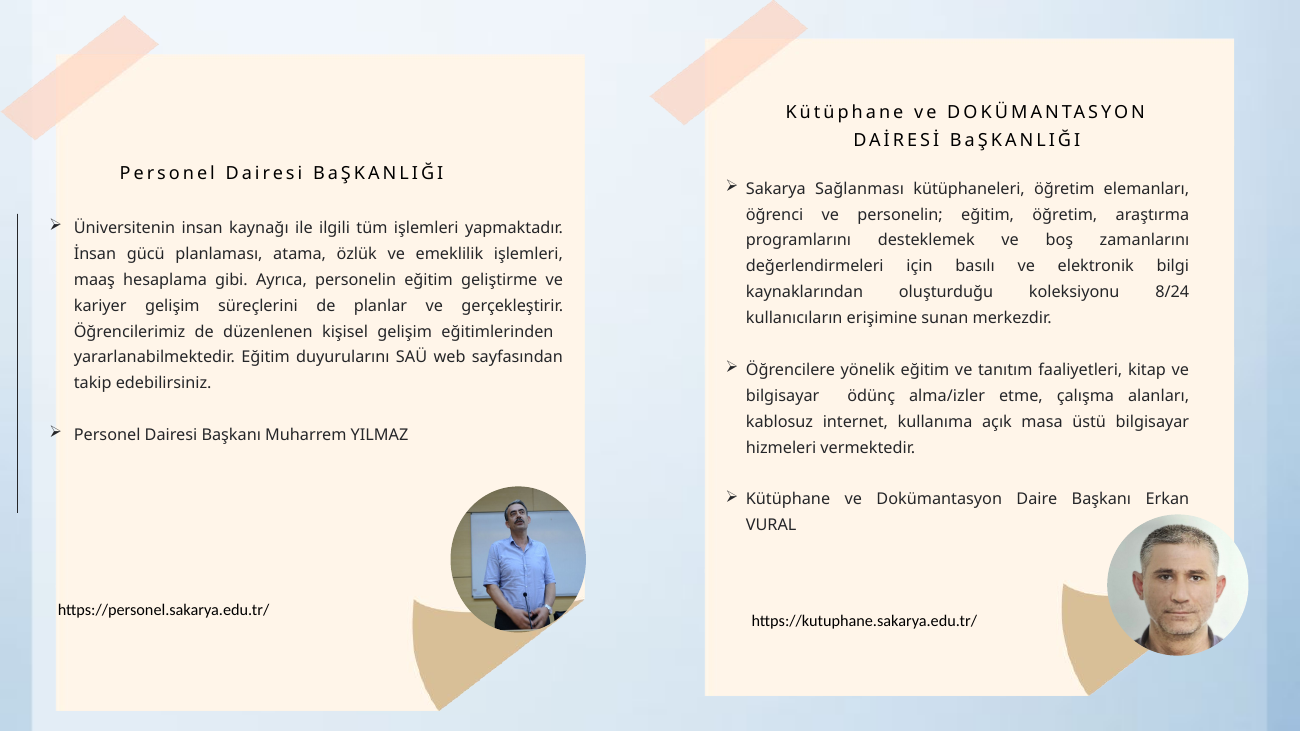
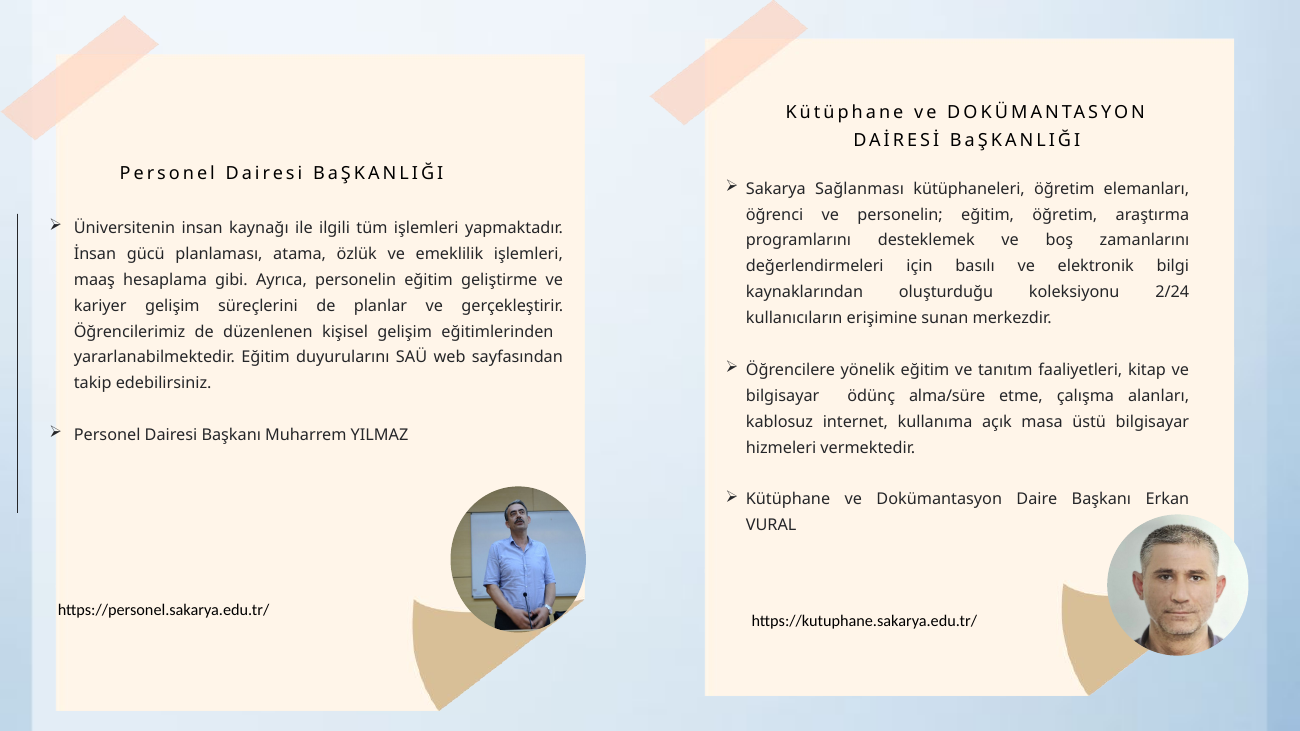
8/24: 8/24 -> 2/24 (1172, 292)
alma/izler: alma/izler -> alma/süre (947, 396)
